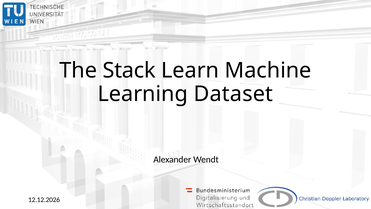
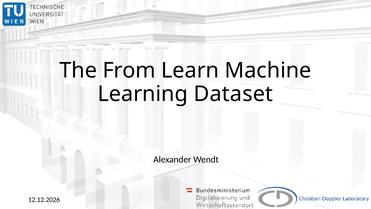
Stack: Stack -> From (129, 70)
